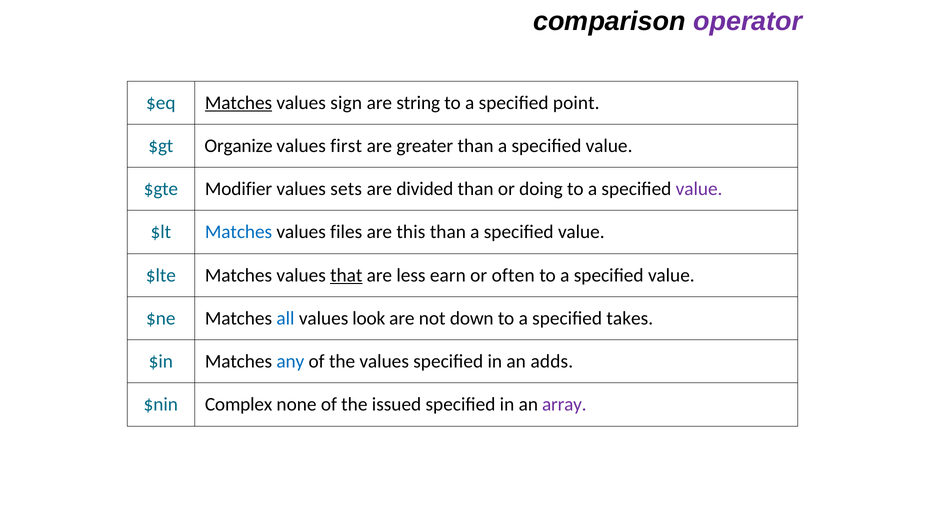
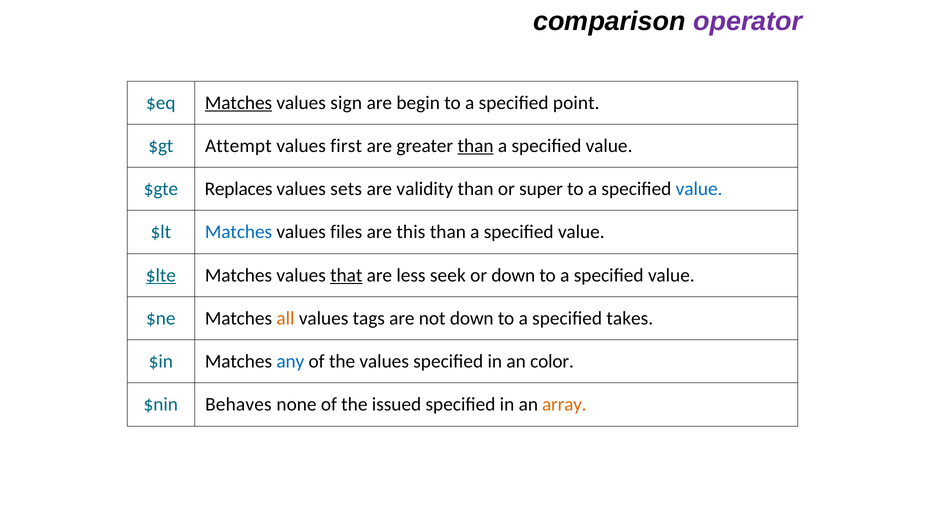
string: string -> begin (418, 103)
Organize: Organize -> Attempt (238, 146)
than underline: none -> present (476, 146)
Modifier: Modifier -> Replaces (239, 189)
divided: divided -> validity (425, 189)
doing: doing -> super (541, 189)
value colour: purple -> blue (699, 189)
$lte underline: none -> present (161, 275)
earn: earn -> seek (448, 275)
or often: often -> down (513, 275)
all colour: blue -> orange (285, 319)
look: look -> tags (369, 319)
adds: adds -> color (552, 362)
Complex: Complex -> Behaves (238, 405)
array colour: purple -> orange (564, 405)
